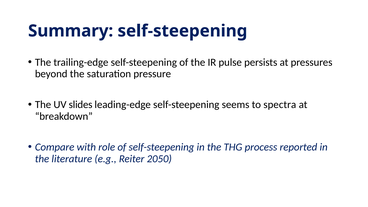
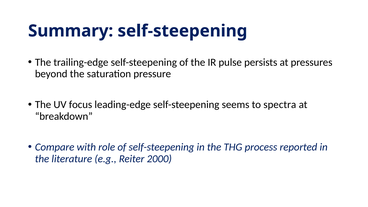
slides: slides -> focus (81, 105)
2050: 2050 -> 2000 (159, 159)
